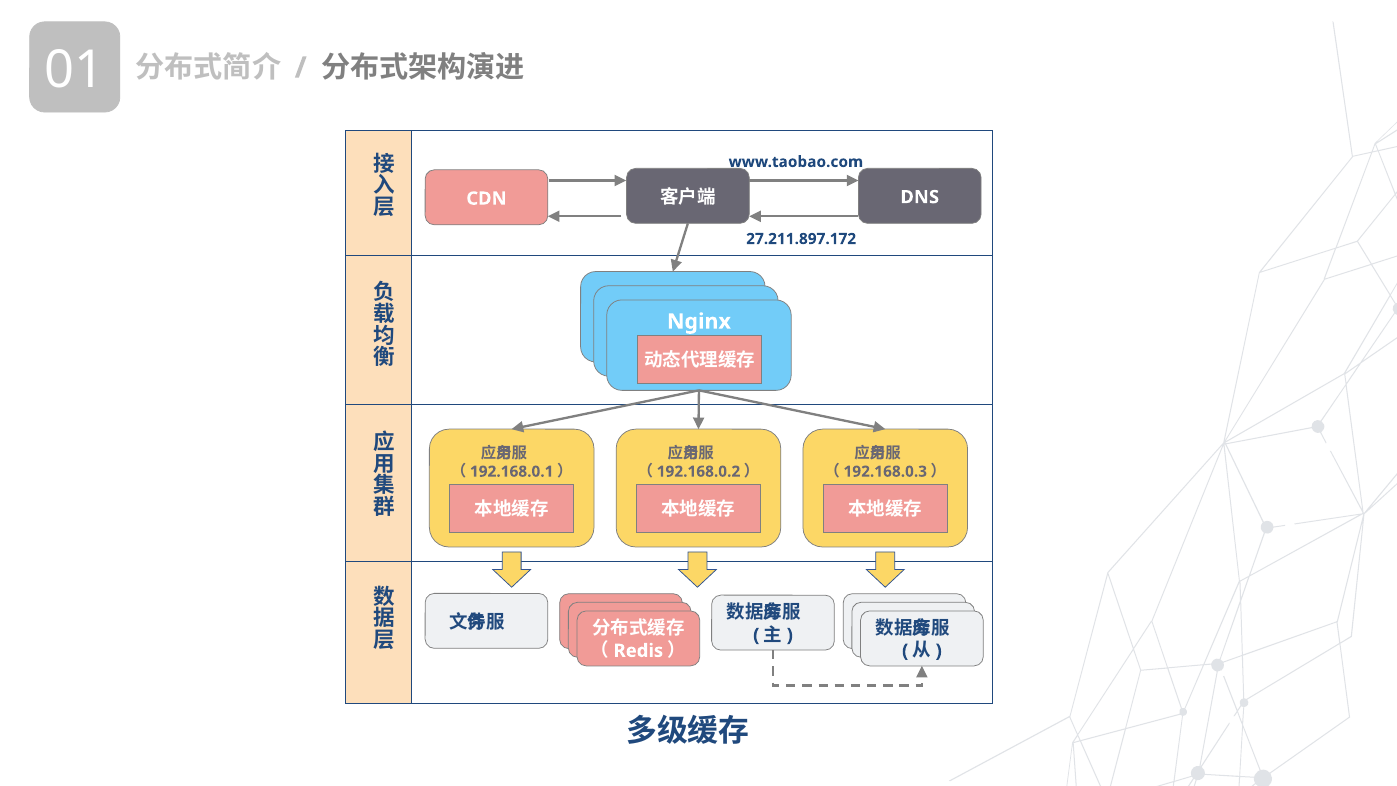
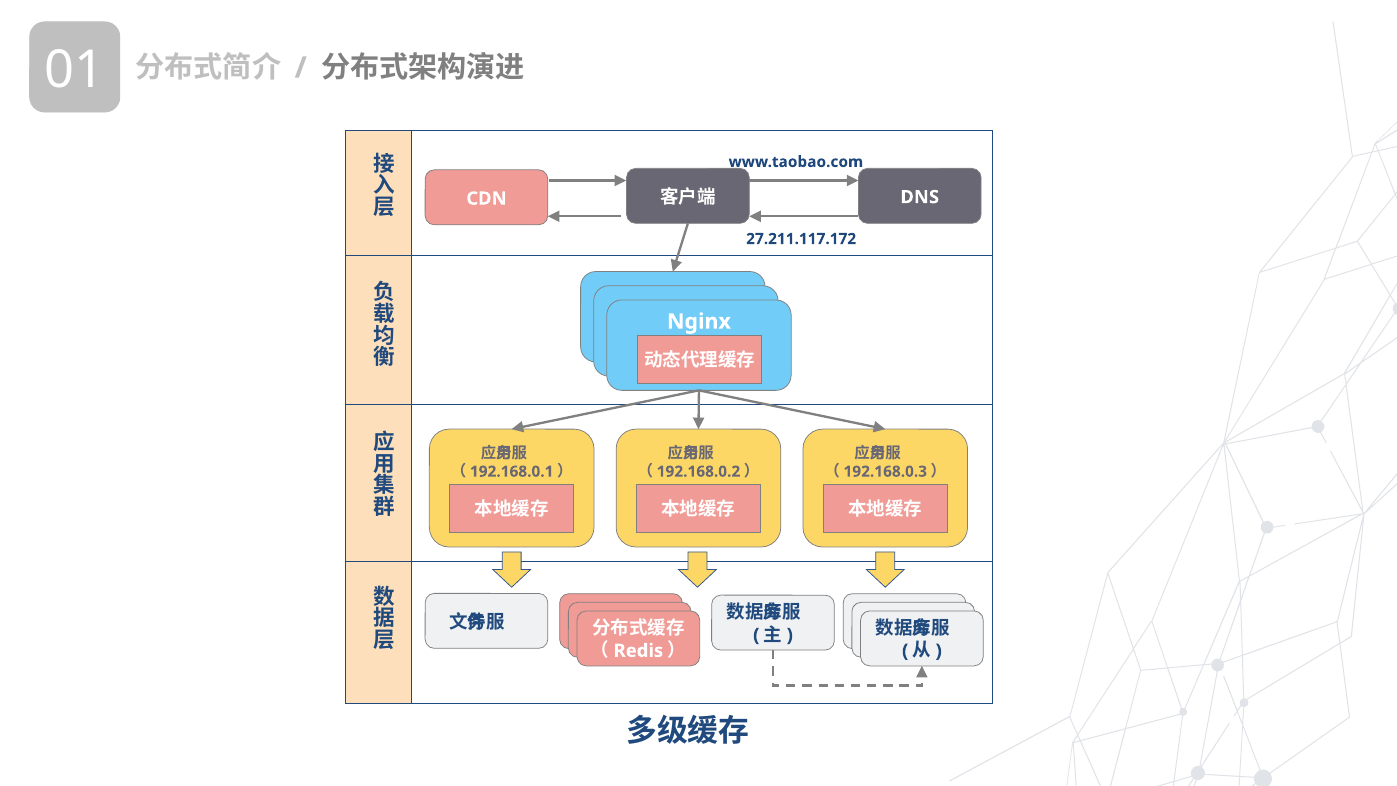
27.211.897.172: 27.211.897.172 -> 27.211.117.172 (801, 239)
